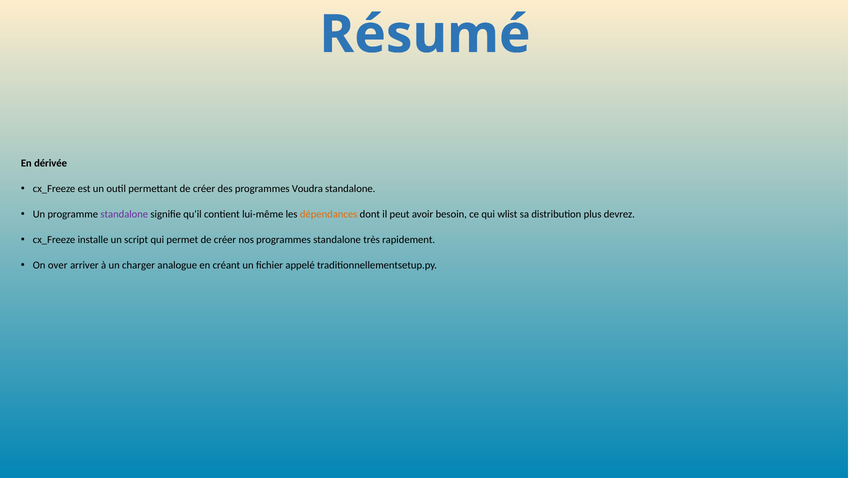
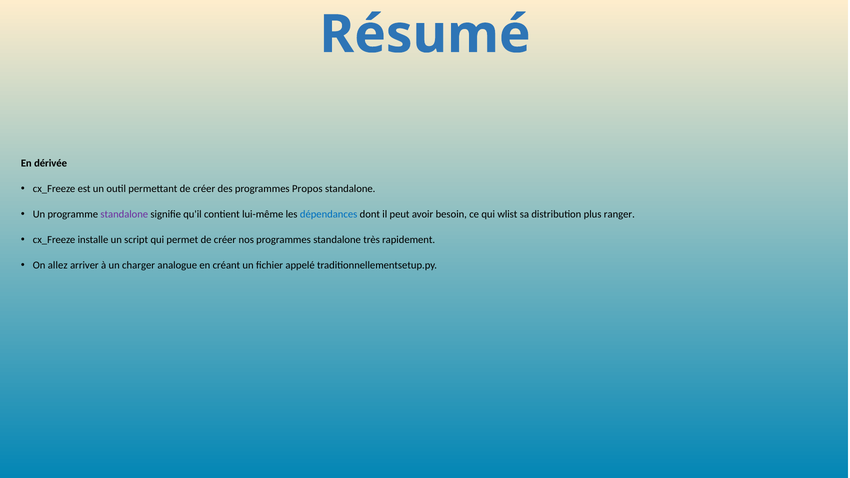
Voudra: Voudra -> Propos (307, 189)
dépendances colour: orange -> blue (329, 214)
devrez: devrez -> ranger (619, 214)
over: over -> allez (58, 265)
